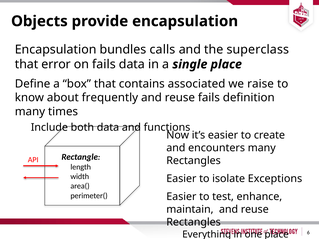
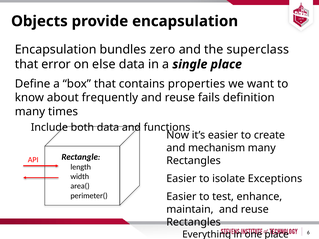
calls: calls -> zero (162, 49)
on fails: fails -> else (104, 64)
associated: associated -> properties (197, 84)
raise: raise -> want (261, 84)
encounters: encounters -> mechanism (217, 148)
